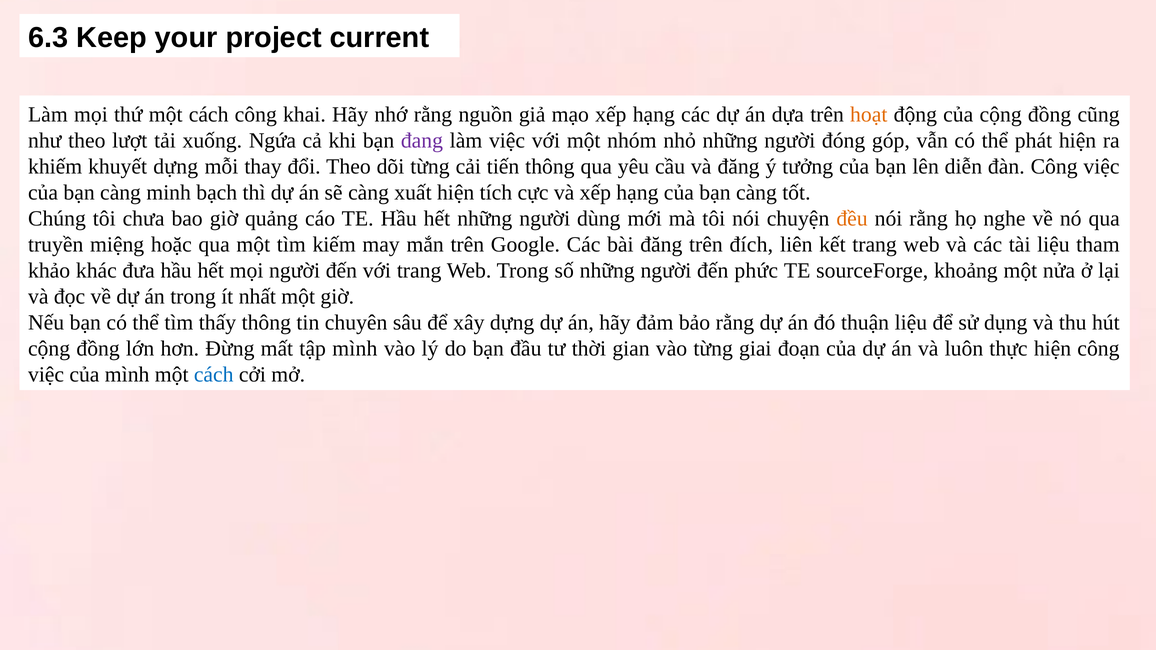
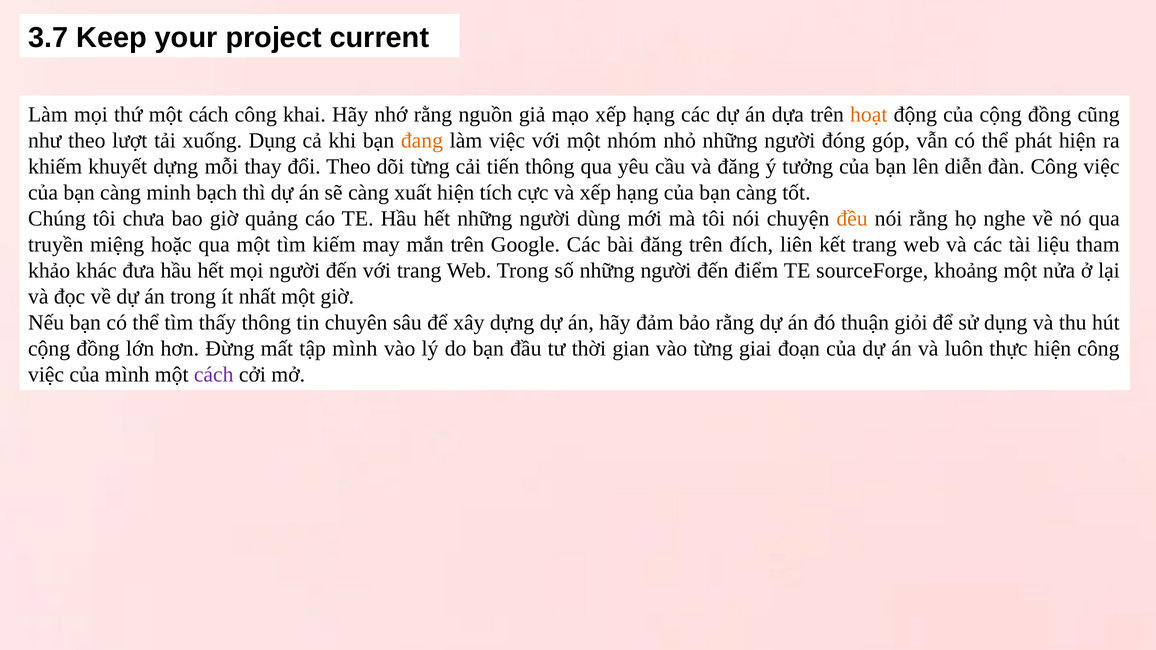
6.3: 6.3 -> 3.7 (48, 38)
xuống Ngứa: Ngứa -> Dụng (272, 140)
đang colour: purple -> orange (422, 140)
phức: phức -> điểm (756, 270)
thuận liệu: liệu -> giỏi (911, 322)
cách colour: blue -> purple (214, 374)
